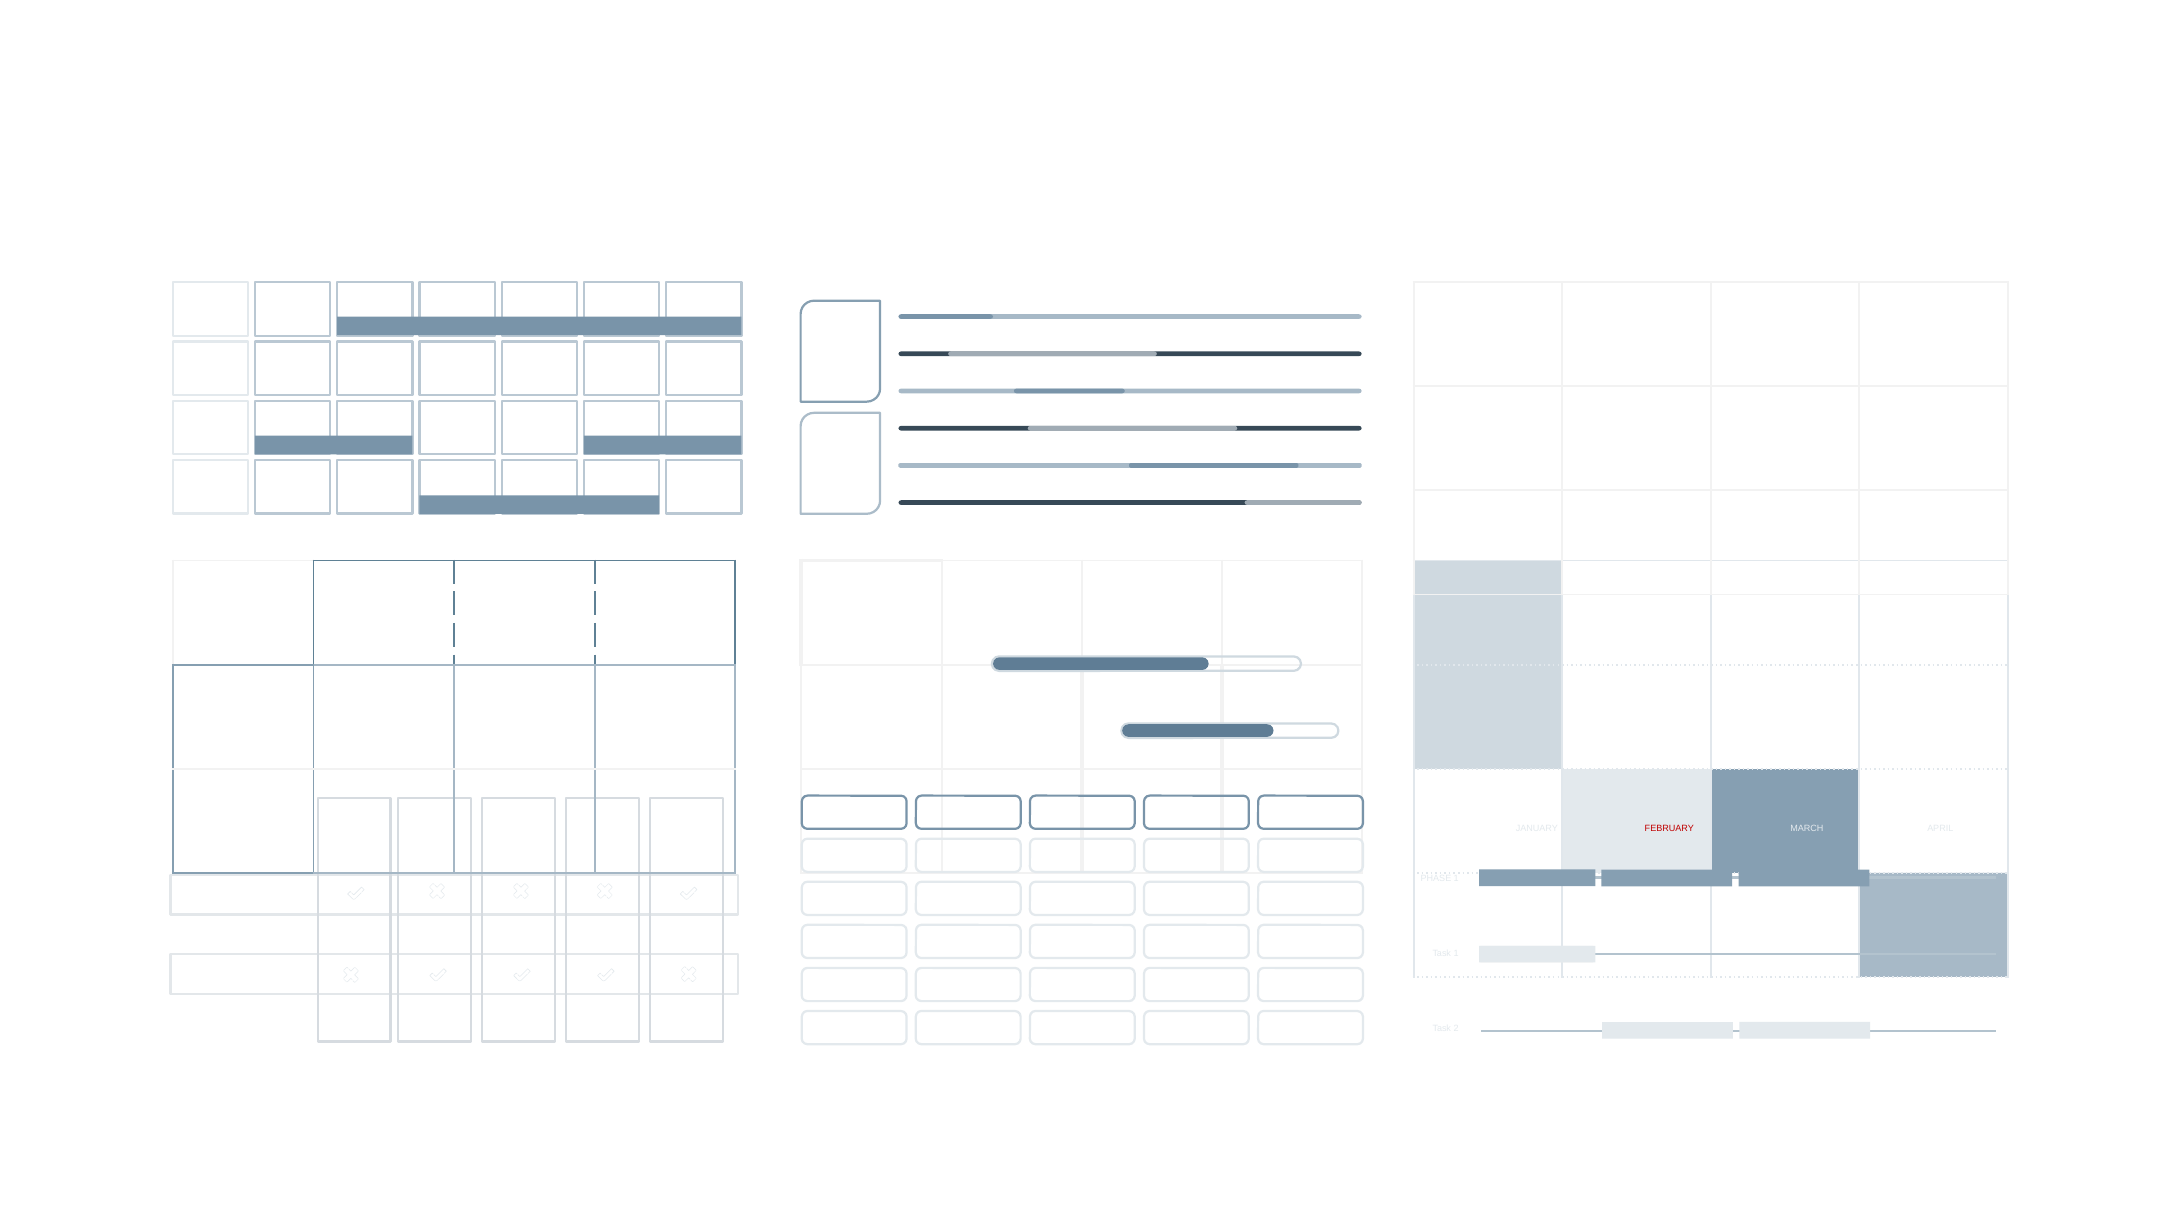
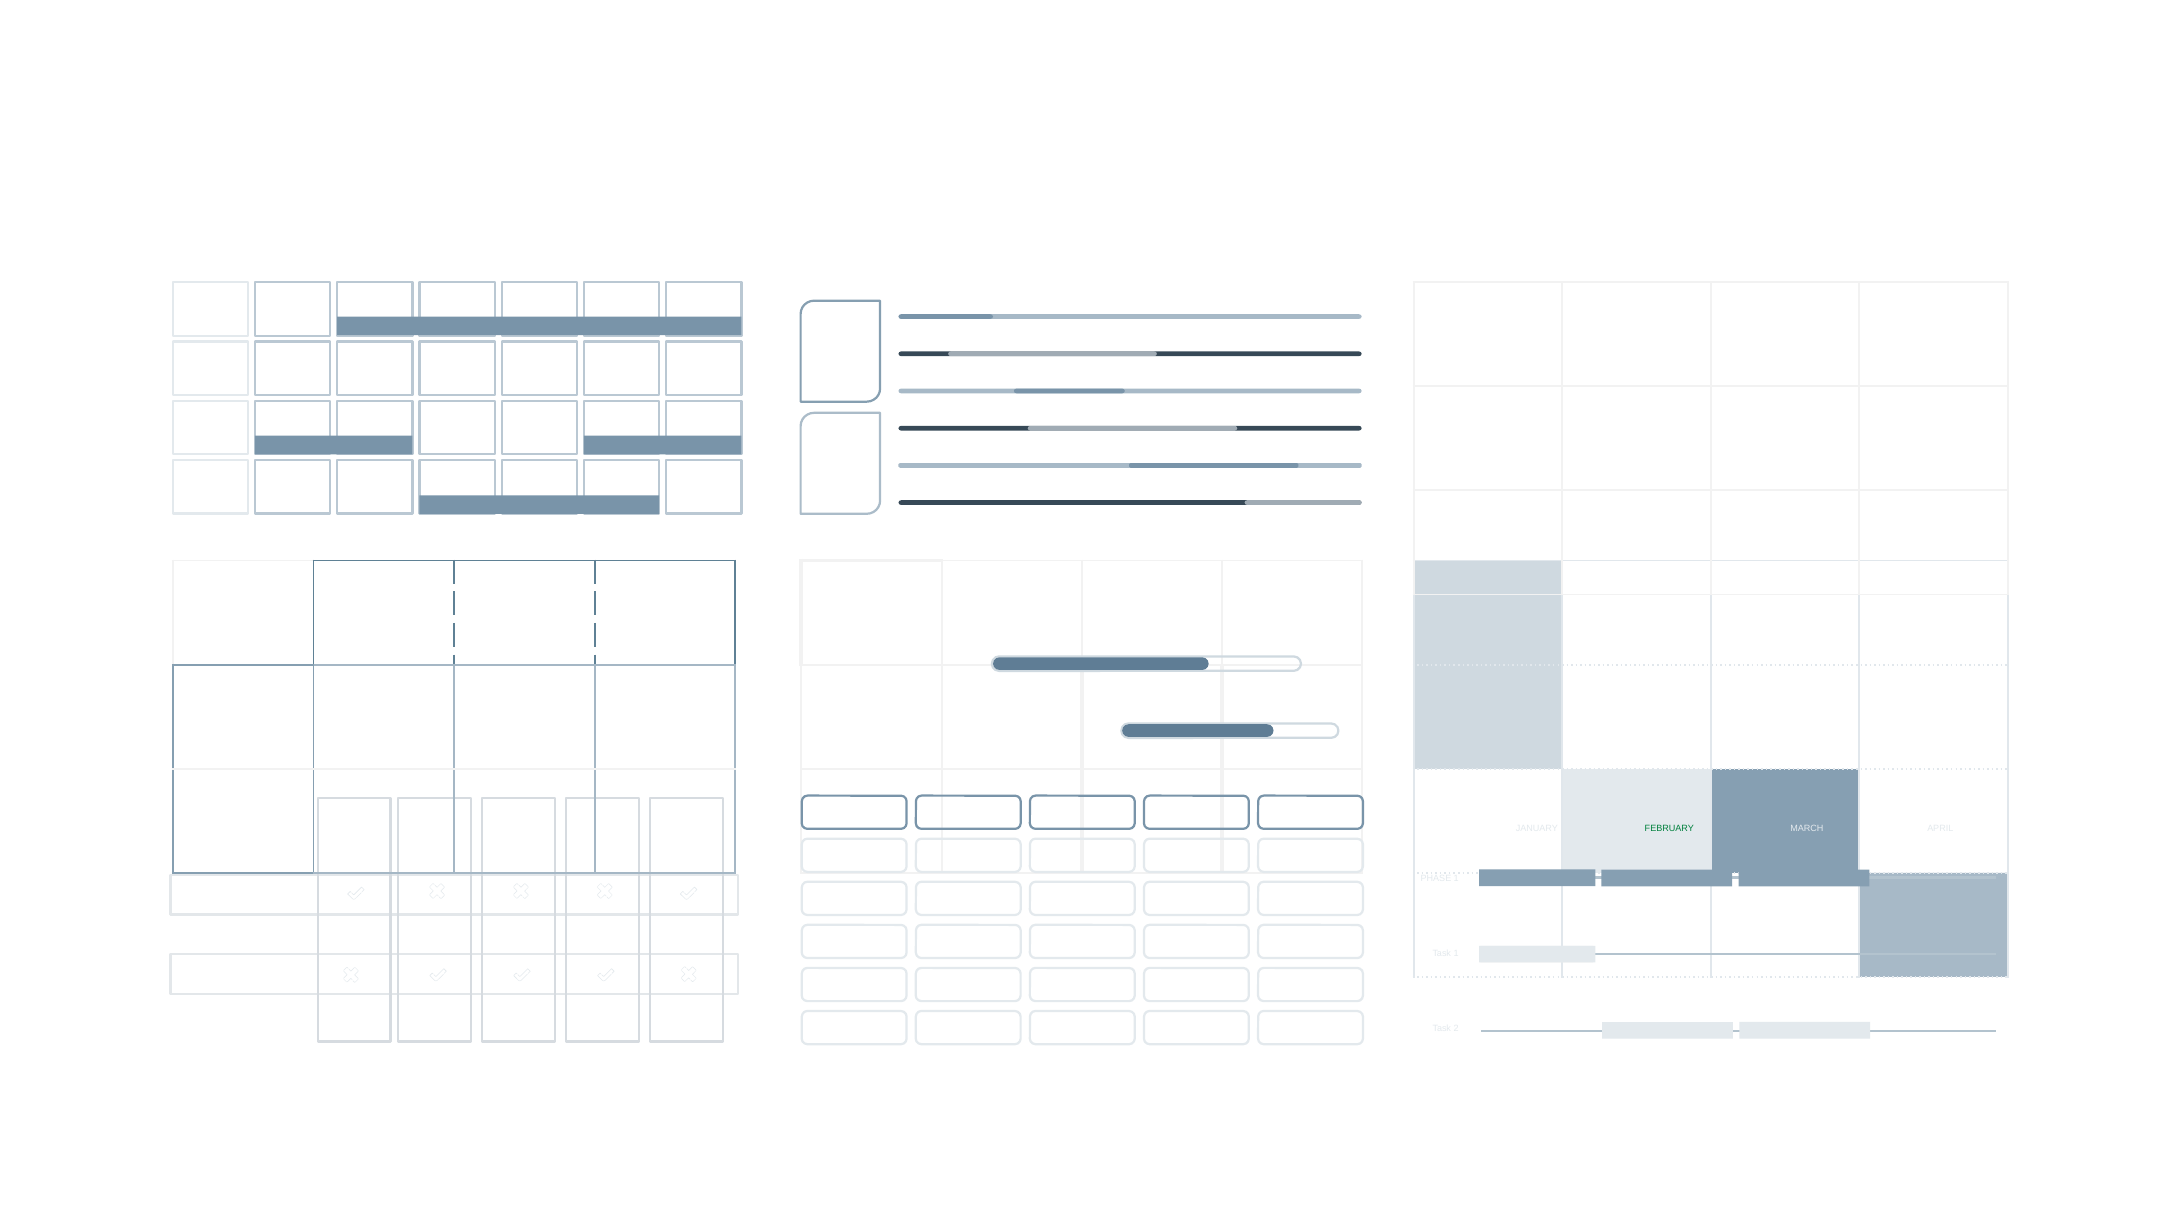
FEBRUARY colour: red -> green (1669, 828)
